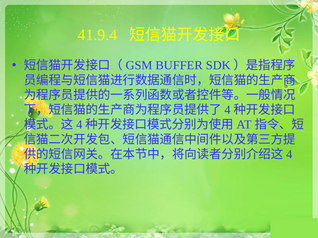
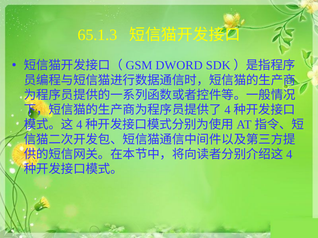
41.9.4: 41.9.4 -> 65.1.3 (97, 35)
BUFFER: BUFFER -> DWORD (179, 66)
